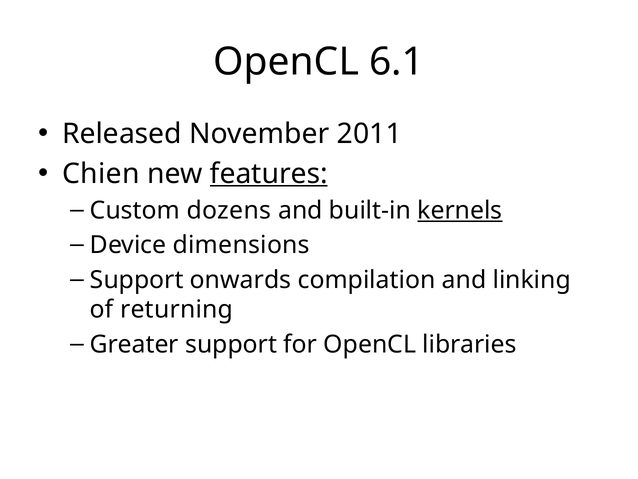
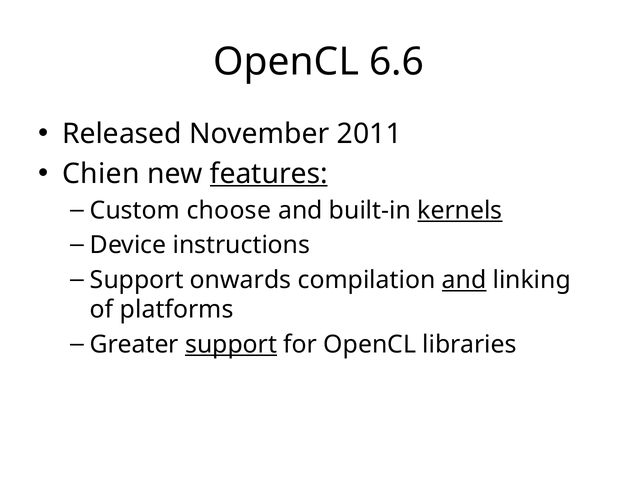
6.1: 6.1 -> 6.6 (397, 62)
dozens: dozens -> choose (229, 210)
dimensions: dimensions -> instructions (241, 245)
and underline: none -> present (464, 280)
returning: returning -> platforms (177, 309)
support underline: none -> present (231, 344)
